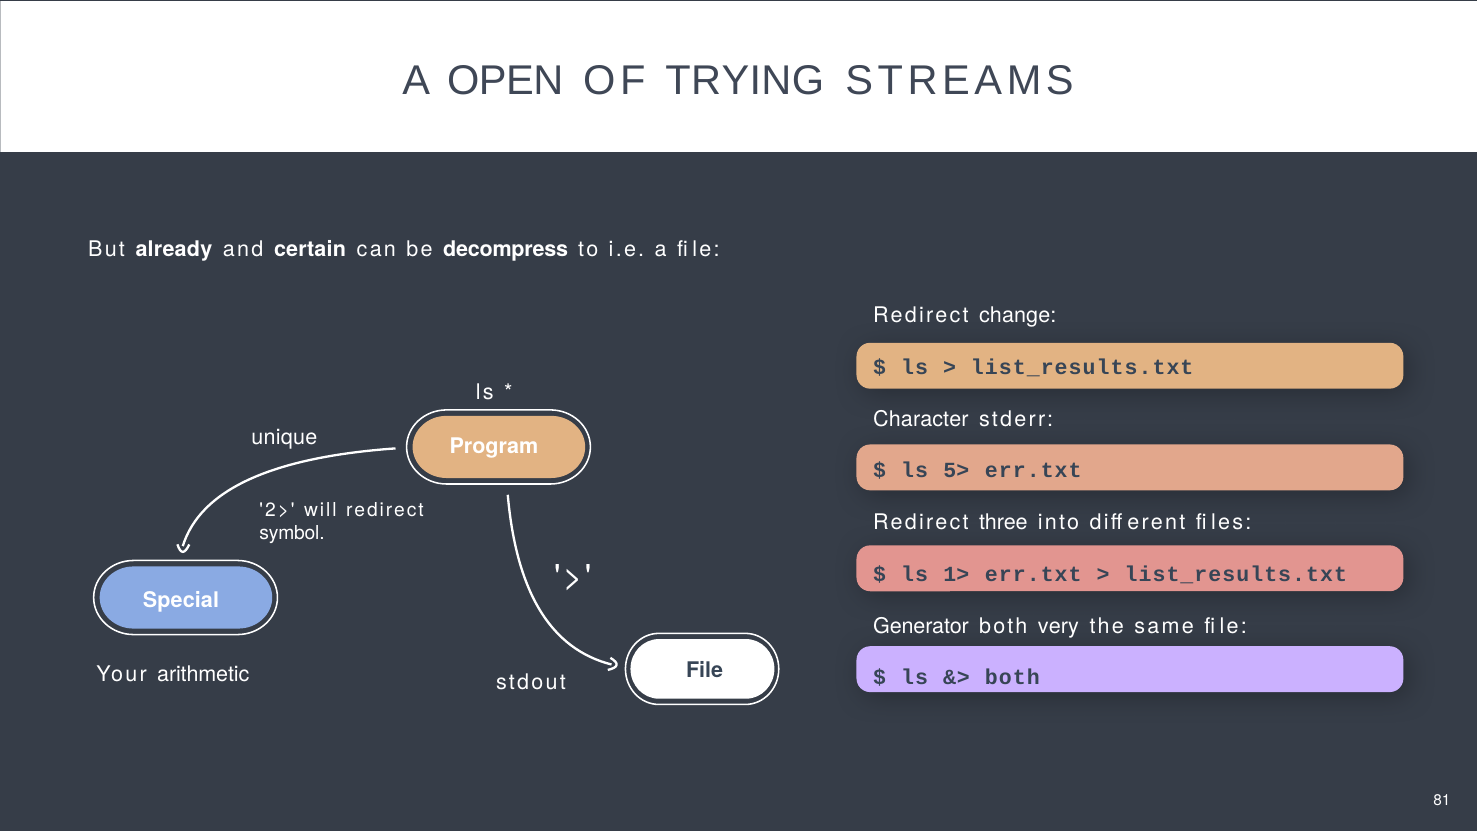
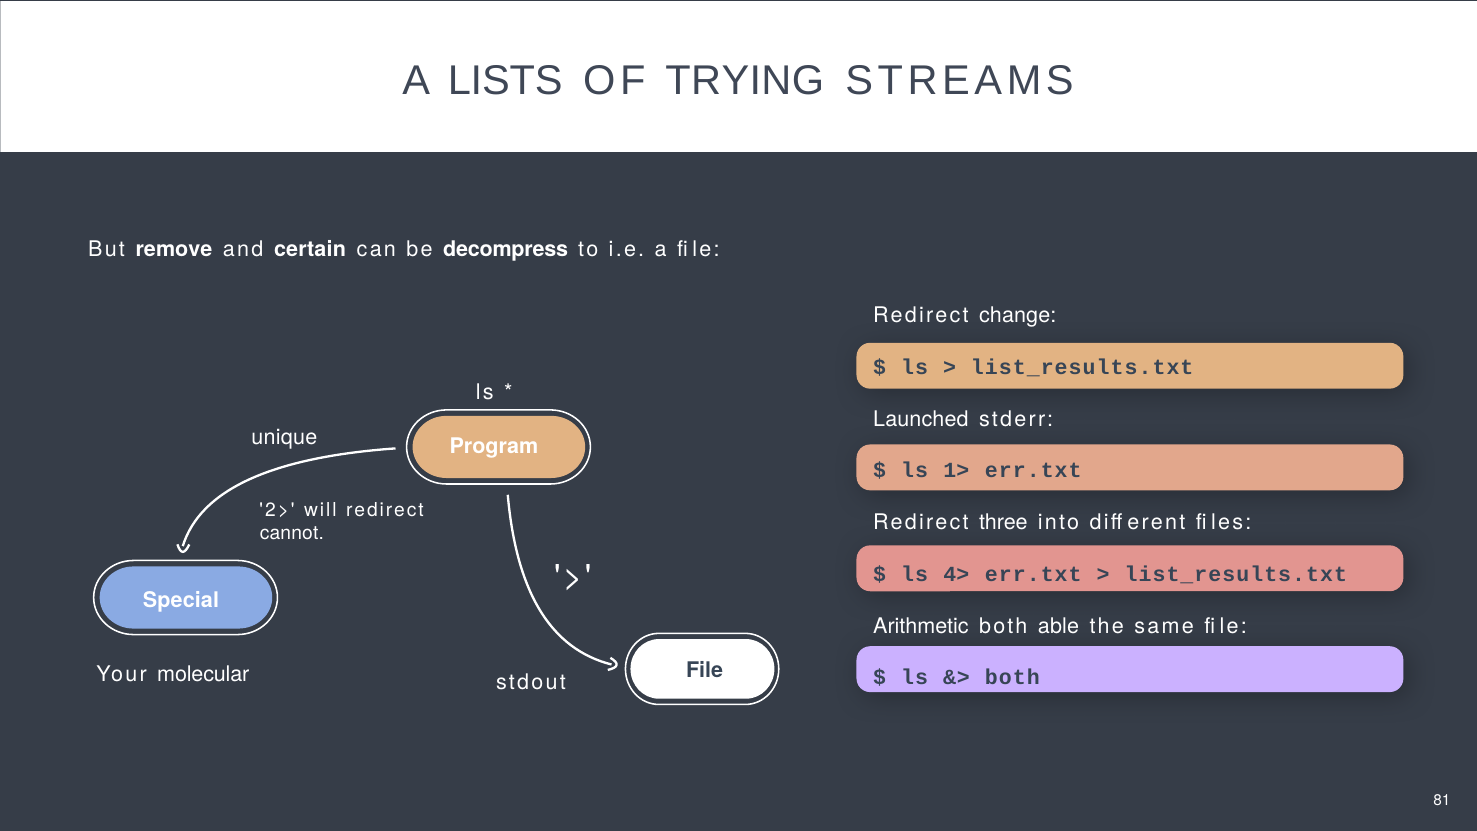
OPEN: OPEN -> LISTS (505, 81)
already: already -> remove (174, 250)
Character: Character -> Launched (921, 419)
5>: 5> -> 1> (956, 471)
symbol: symbol -> cannot (292, 534)
1>: 1> -> 4> (956, 574)
Generator: Generator -> Arithmetic (921, 626)
very: very -> able (1058, 626)
arithmetic: arithmetic -> molecular (203, 675)
